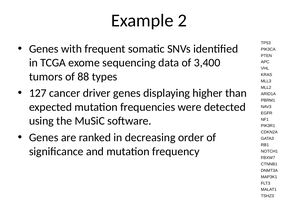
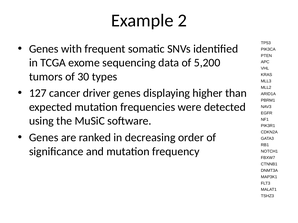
3,400: 3,400 -> 5,200 (207, 63)
88: 88 -> 30 (83, 77)
